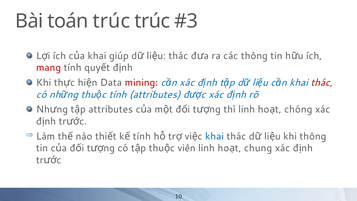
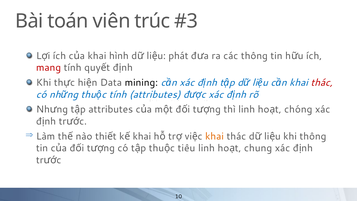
toán trúc: trúc -> viên (112, 21)
giúp: giúp -> hình (119, 56)
thác: thác -> phát (178, 56)
mining colour: red -> black (141, 83)
tính: tính -> khai (142, 136)
khai colour: blue -> orange (215, 136)
viên: viên -> tiêu (186, 148)
